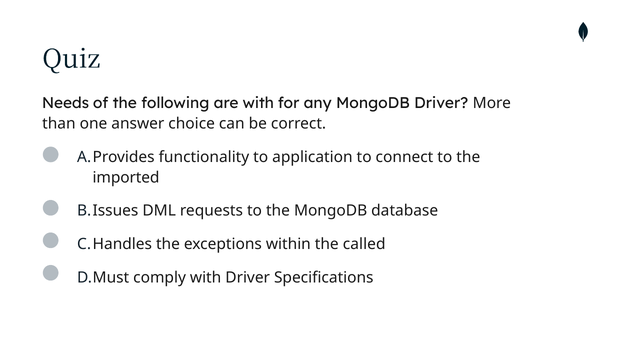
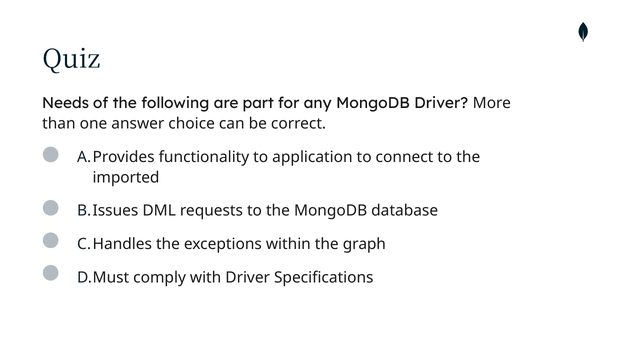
are with: with -> part (258, 103)
called: called -> graph (364, 244)
